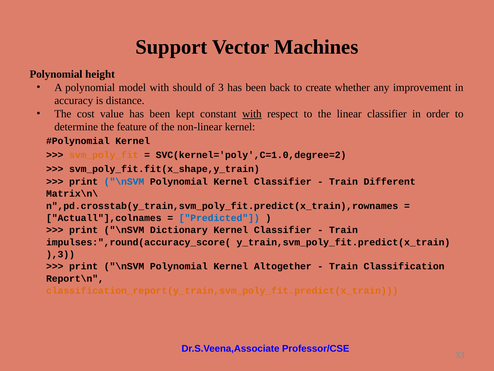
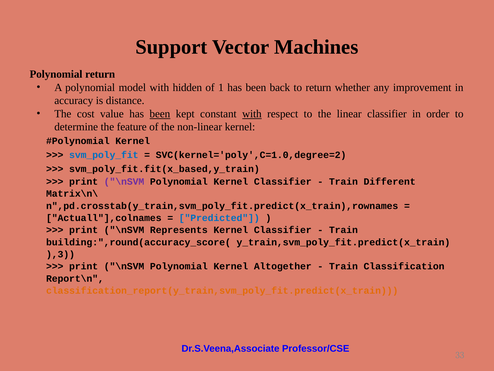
Polynomial height: height -> return (100, 74)
should: should -> hidden (187, 87)
3: 3 -> 1 (221, 87)
to create: create -> return (318, 87)
been underline: none -> present (160, 114)
svm_poly_fit colour: orange -> blue (104, 155)
svm_poly_fit.fit(x_shape,y_train: svm_poly_fit.fit(x_shape,y_train -> svm_poly_fit.fit(x_based,y_train (164, 169)
\nSVM colour: blue -> purple (124, 181)
Dictionary: Dictionary -> Represents (179, 230)
impulses:",round(accuracy_score(: impulses:",round(accuracy_score( -> building:",round(accuracy_score( (138, 242)
